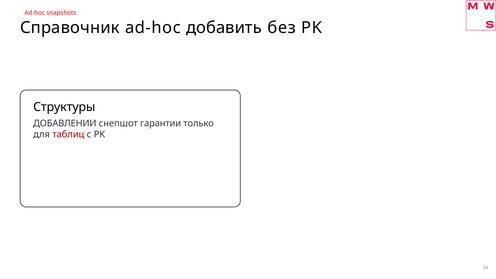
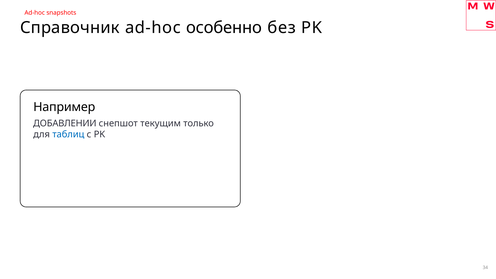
добавить: добавить -> особенно (224, 28)
Структуры: Структуры -> Например (64, 107)
гарантии: гарантии -> текущим (161, 123)
таблиц colour: red -> blue (68, 134)
